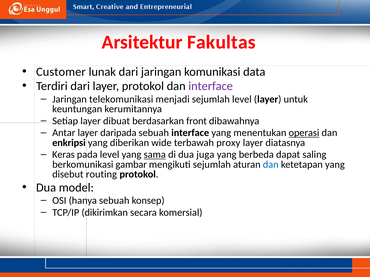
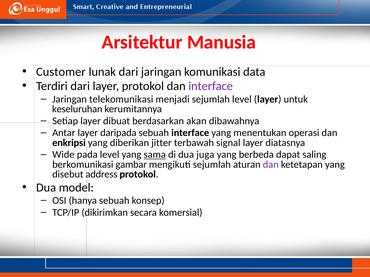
Fakultas: Fakultas -> Manusia (222, 42)
keuntungan: keuntungan -> keseluruhan (77, 109)
front: front -> akan (196, 121)
operasi underline: present -> none (304, 133)
wide: wide -> jitter (162, 143)
proxy: proxy -> signal (228, 143)
Keras: Keras -> Wide (63, 155)
dan colour: blue -> purple (271, 165)
routing: routing -> address (102, 175)
